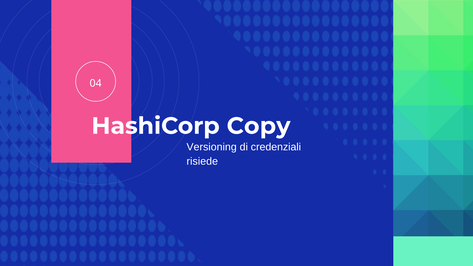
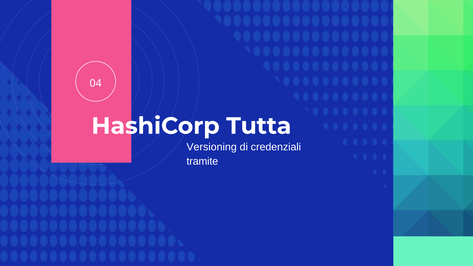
Copy: Copy -> Tutta (259, 126)
risiede: risiede -> tramite (202, 161)
